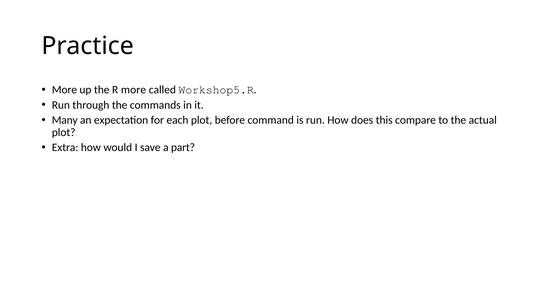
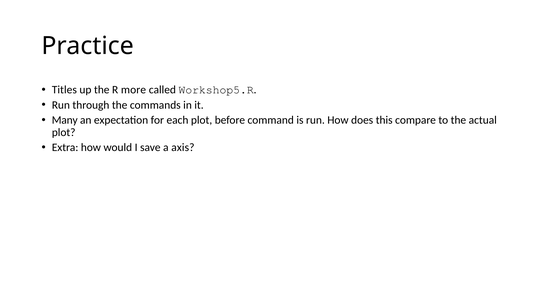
More: More -> Titles (64, 90)
part: part -> axis (183, 147)
